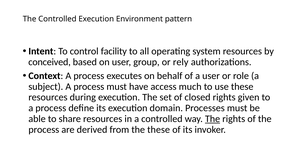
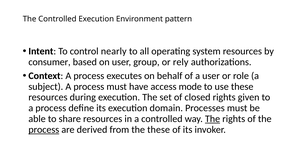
facility: facility -> nearly (114, 51)
conceived: conceived -> consumer (49, 62)
much: much -> mode (190, 87)
process underline: none -> present (44, 130)
